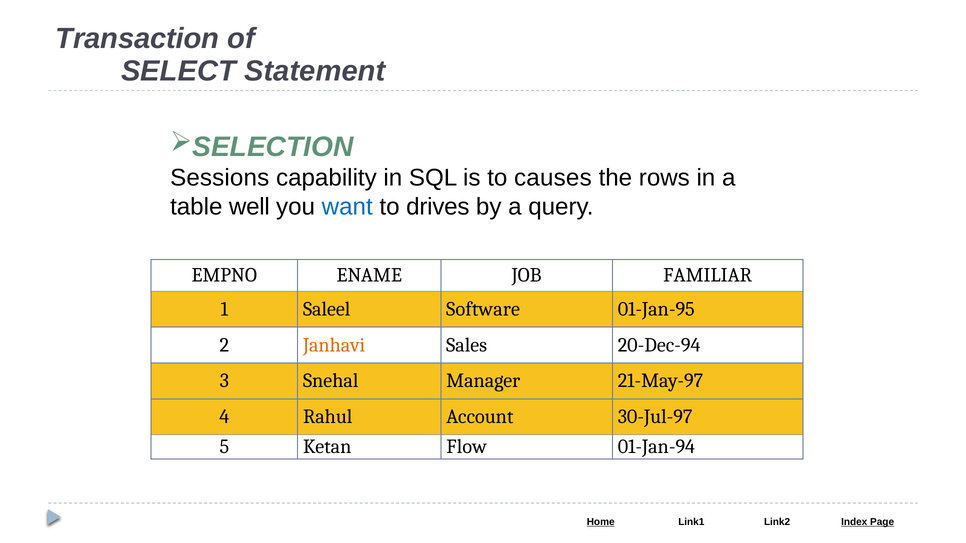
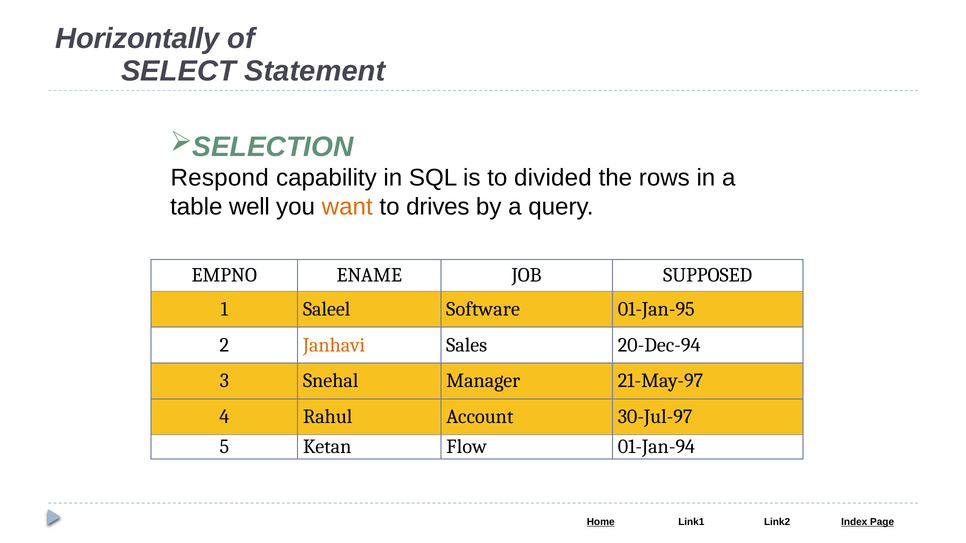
Transaction: Transaction -> Horizontally (137, 39)
Sessions: Sessions -> Respond (220, 178)
causes: causes -> divided (553, 178)
want colour: blue -> orange (347, 207)
FAMILIAR: FAMILIAR -> SUPPOSED (708, 275)
